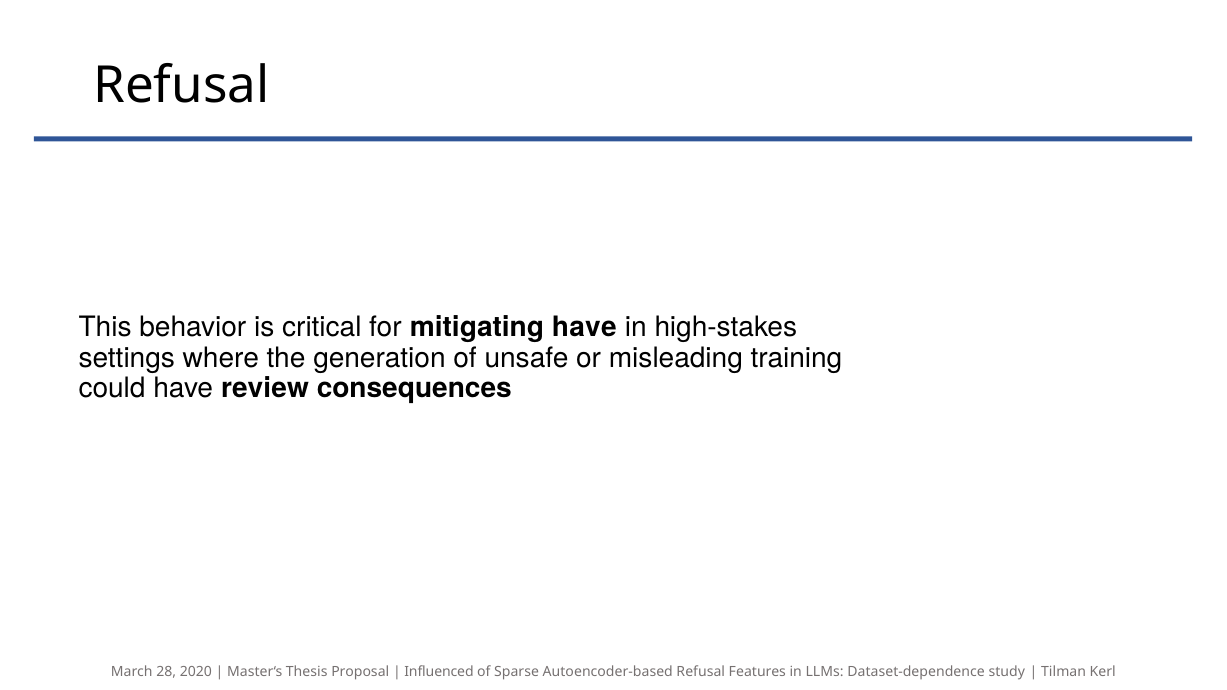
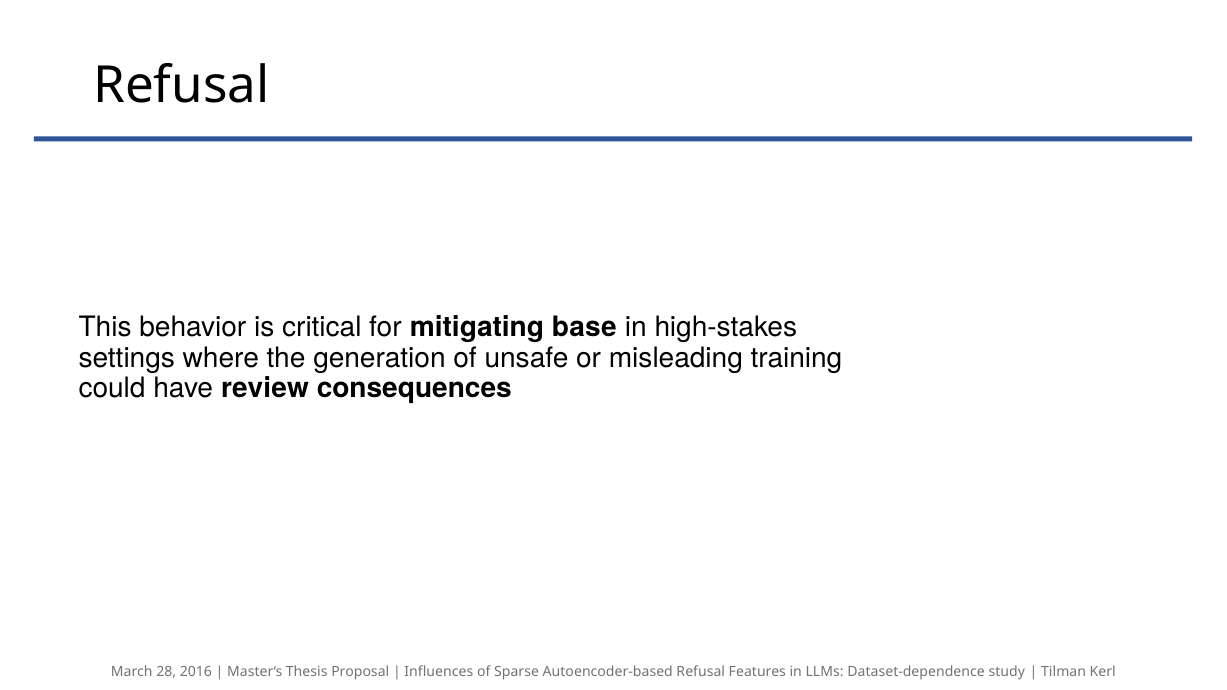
mitigating have: have -> base (584, 328)
2020: 2020 -> 2016 (196, 672)
Influenced: Influenced -> Influences (439, 672)
